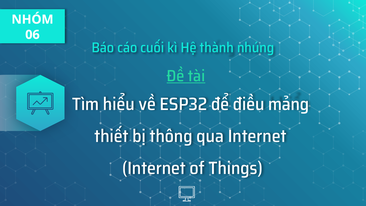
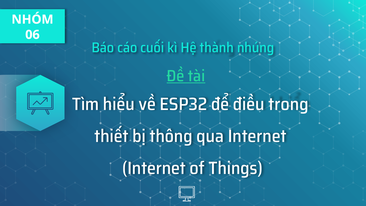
mảng: mảng -> trong (288, 104)
